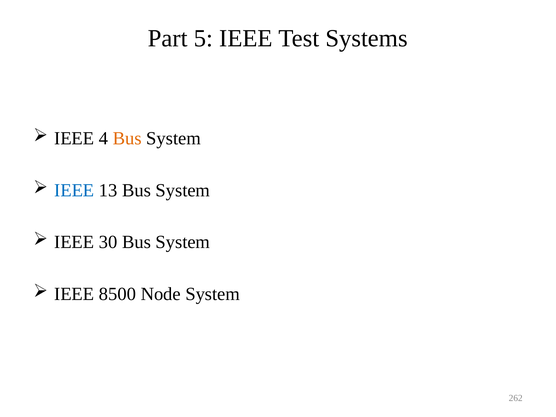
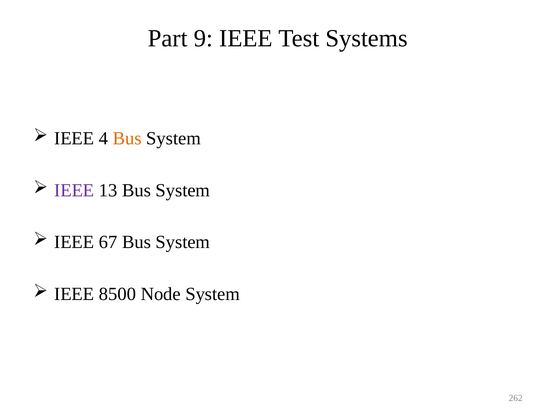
5: 5 -> 9 (203, 38)
IEEE colour: blue -> purple (74, 190)
30: 30 -> 67 (108, 242)
